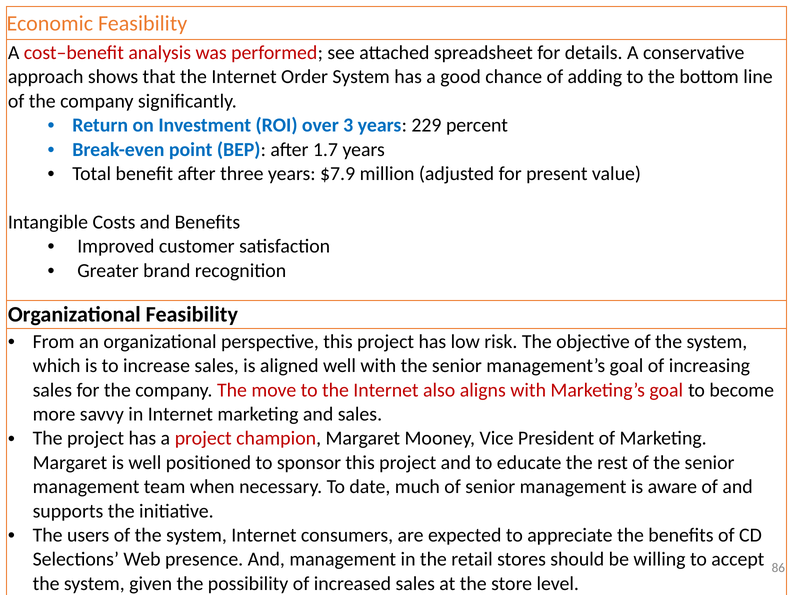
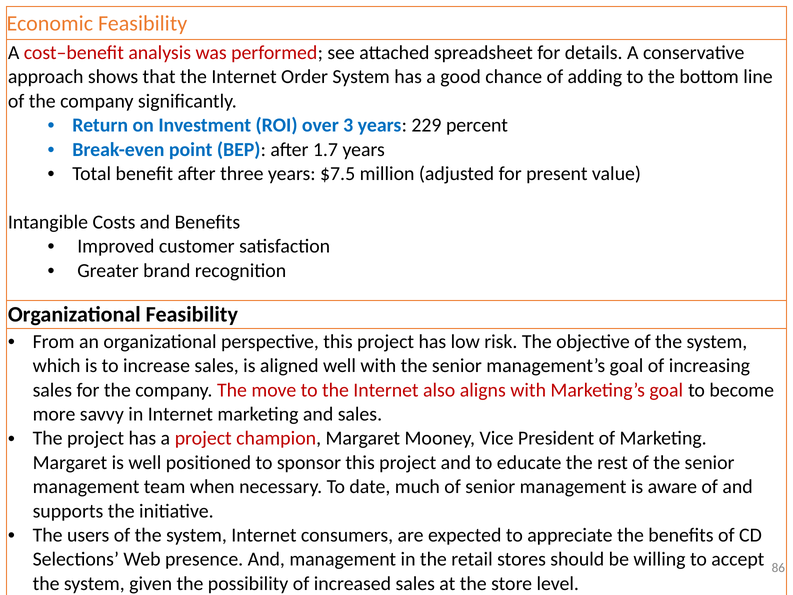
$7.9: $7.9 -> $7.5 (338, 174)
